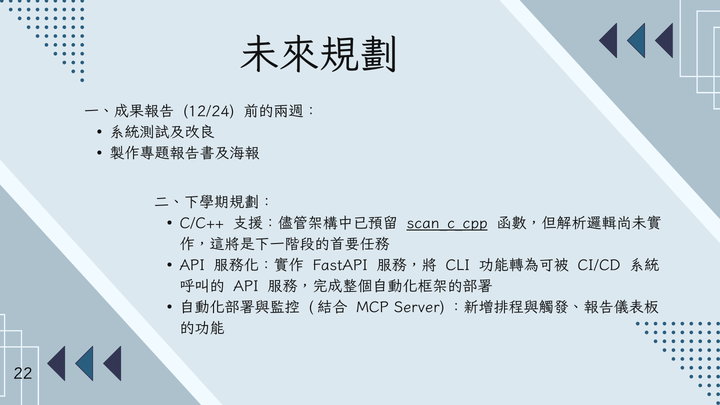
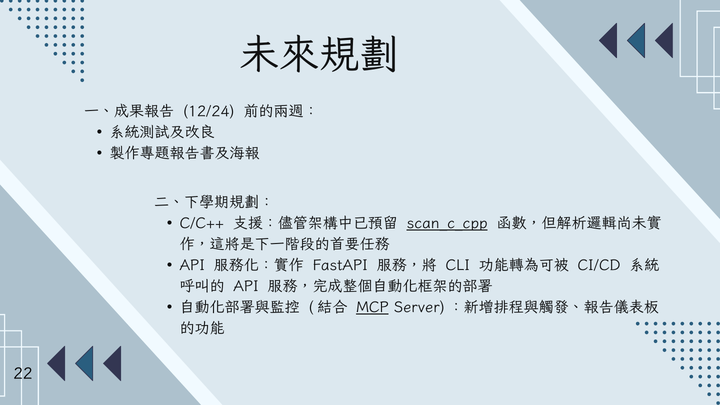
MCP underline: none -> present (372, 308)
